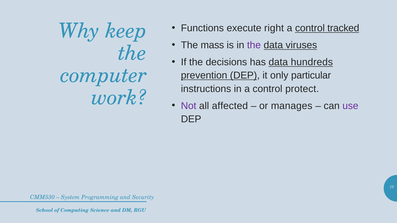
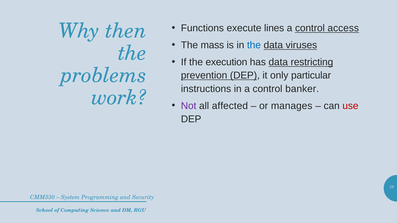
right: right -> lines (274, 28)
tracked: tracked -> access (343, 28)
keep: keep -> then (126, 31)
the colour: purple -> blue (254, 45)
decisions: decisions -> execution (226, 62)
hundreds: hundreds -> restricting (312, 62)
computer: computer -> problems (104, 75)
protect: protect -> banker (302, 89)
use colour: purple -> red (350, 106)
